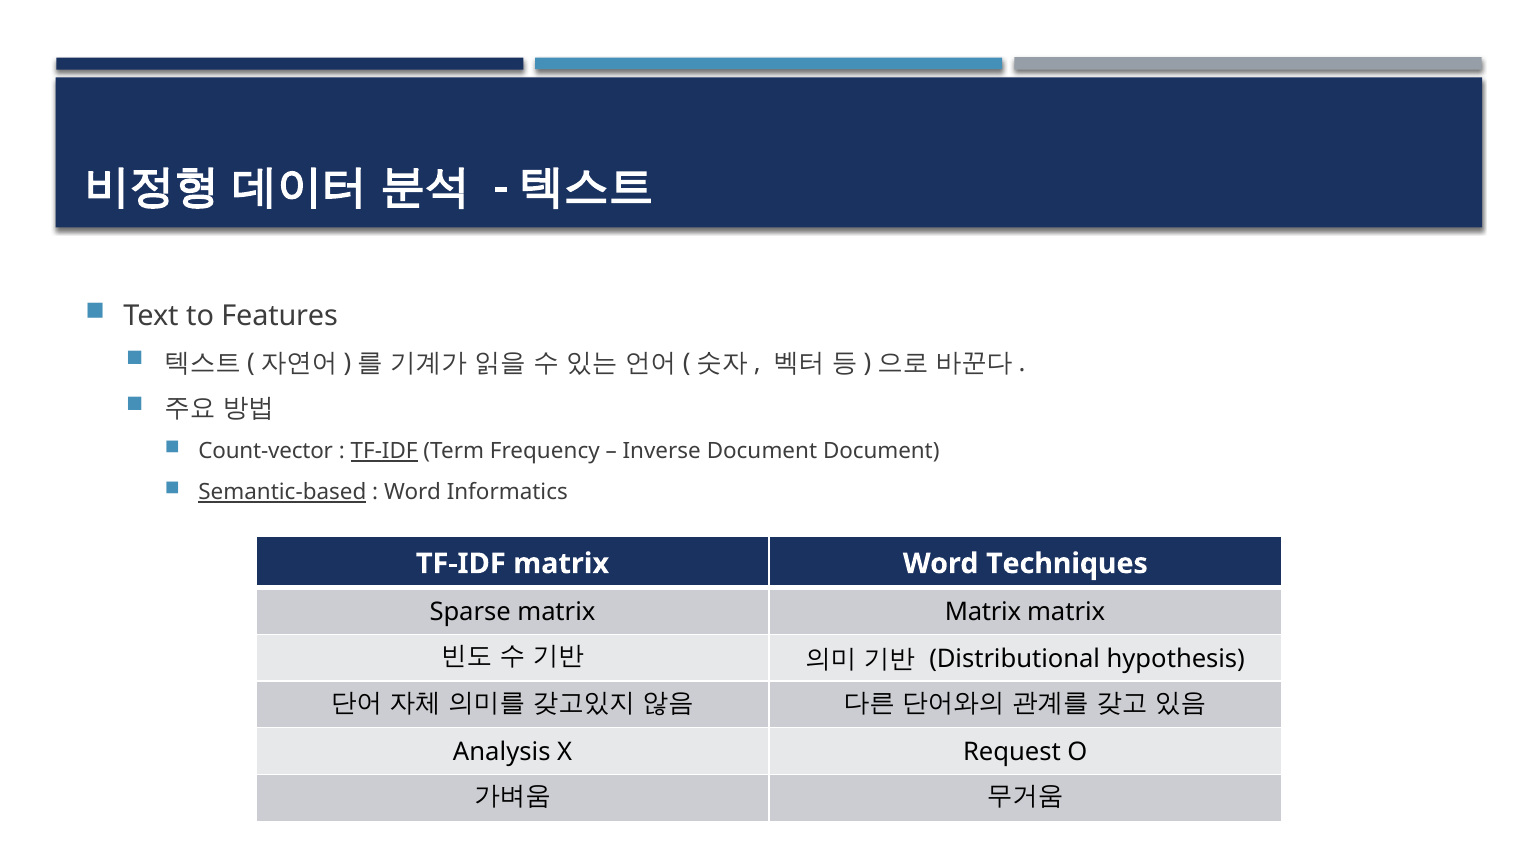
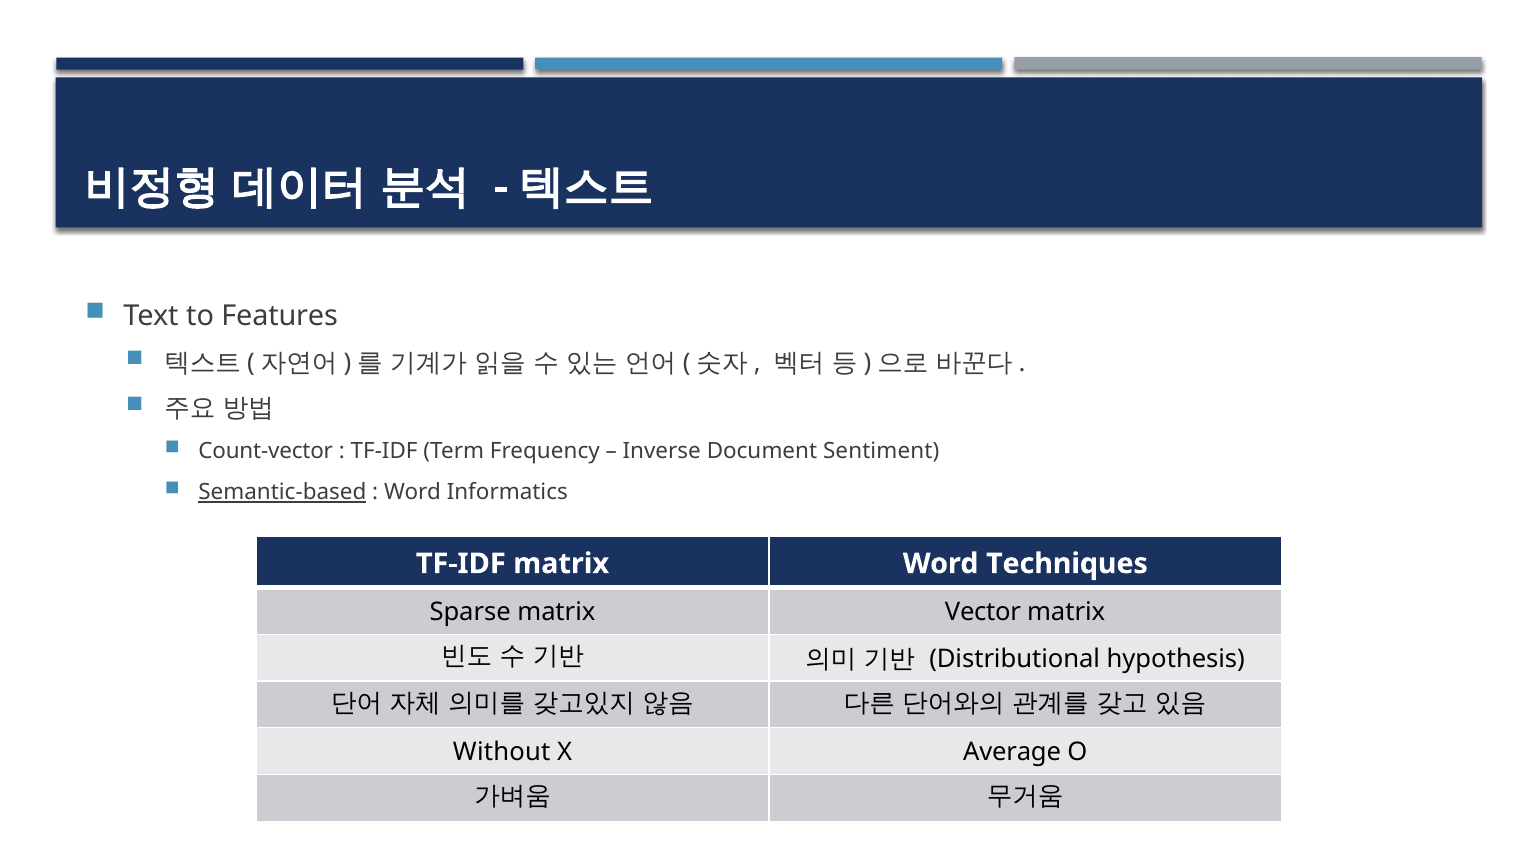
TF-IDF underline: present -> none (384, 451)
Document Document: Document -> Sentiment (881, 451)
Sparse matrix Matrix: Matrix -> Vector (983, 612)
Analysis: Analysis -> Without (502, 752)
Request: Request -> Average (1012, 752)
